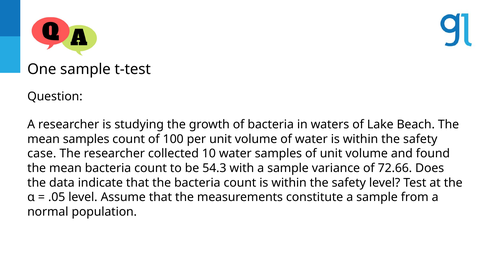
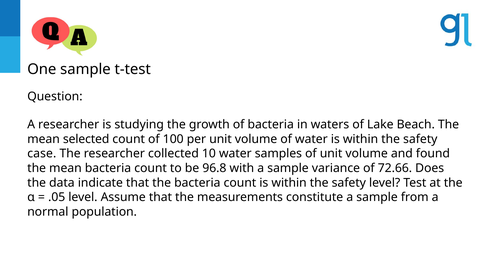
mean samples: samples -> selected (86, 139)
54.3: 54.3 -> 96.8 (214, 168)
